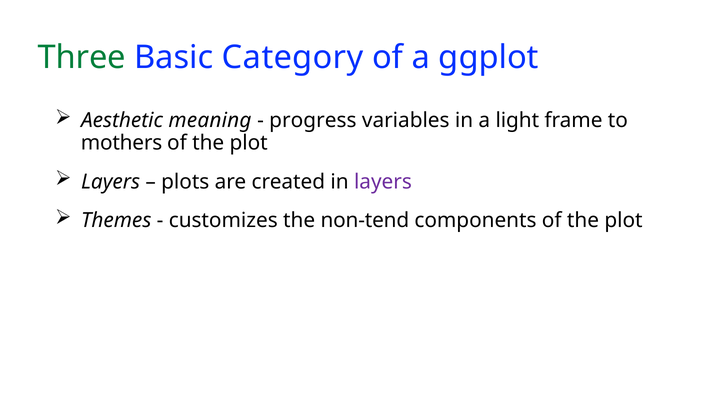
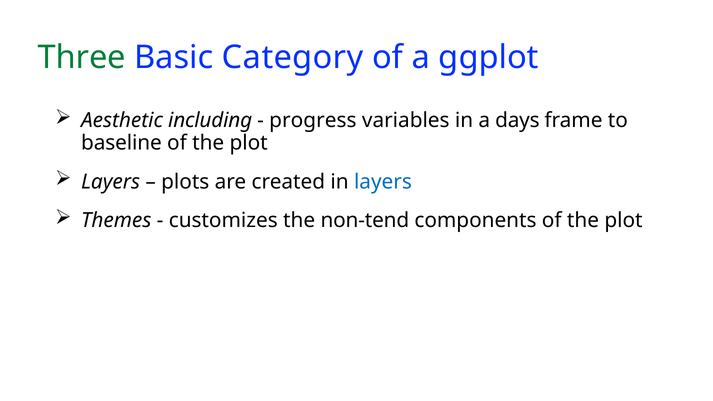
meaning: meaning -> including (210, 121)
light: light -> days (517, 121)
mothers: mothers -> baseline (121, 143)
layers colour: purple -> blue (383, 182)
